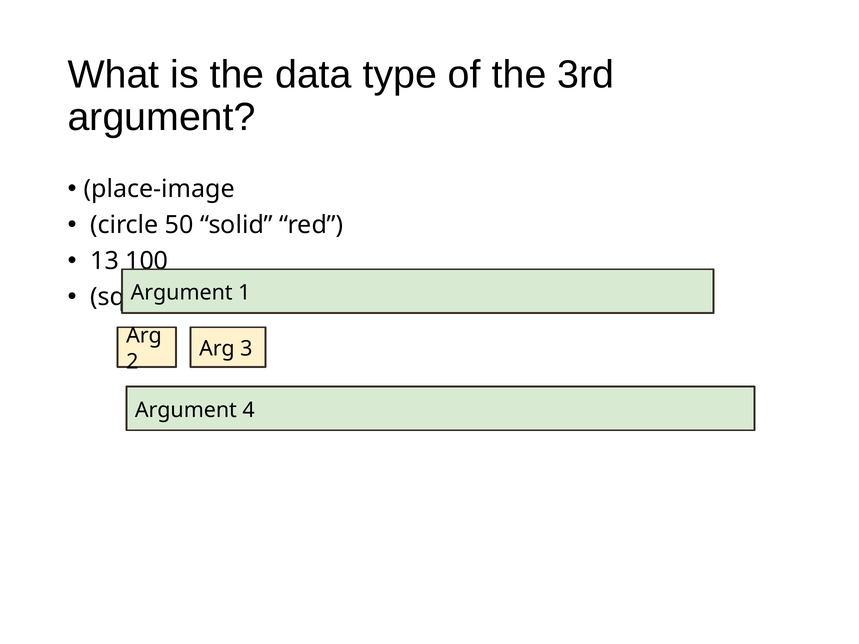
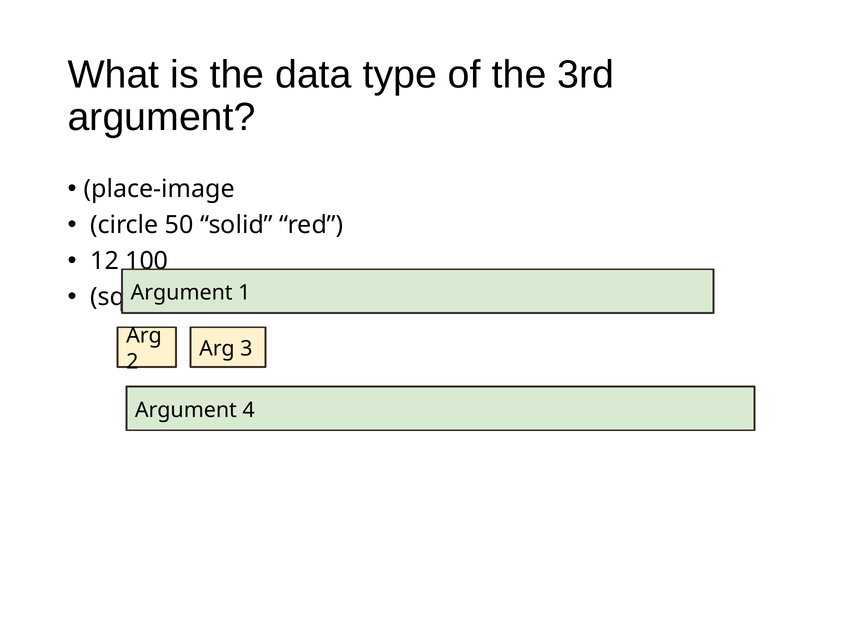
13: 13 -> 12 (105, 261)
